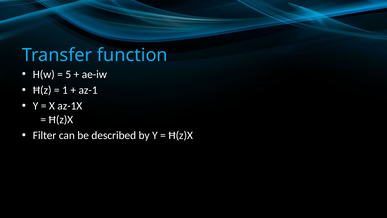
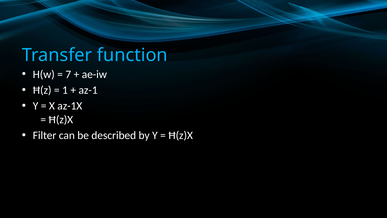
5: 5 -> 7 (68, 74)
